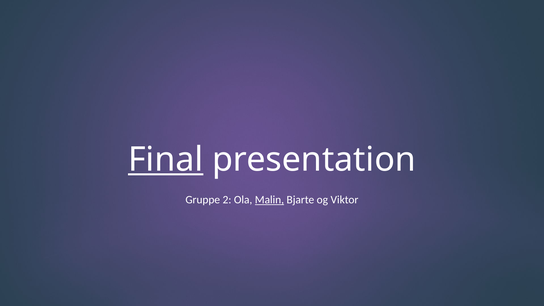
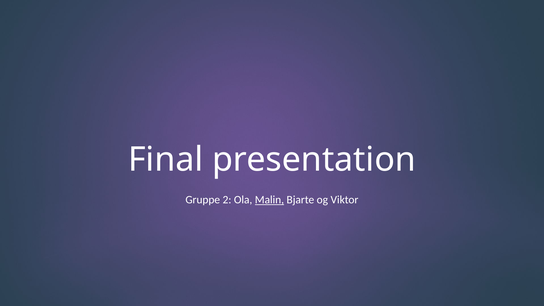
Final underline: present -> none (166, 160)
